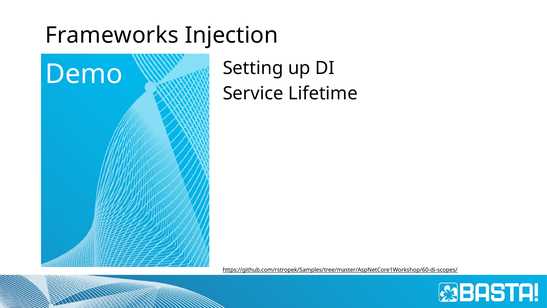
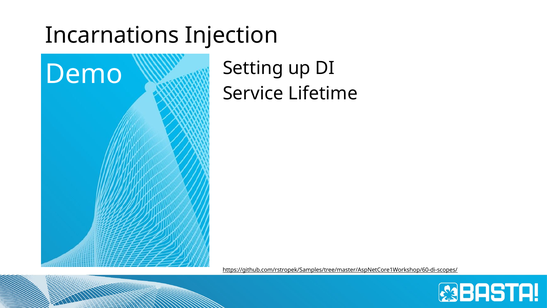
Frameworks: Frameworks -> Incarnations (112, 35)
